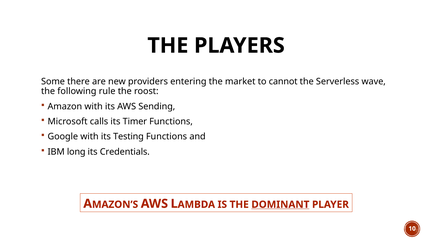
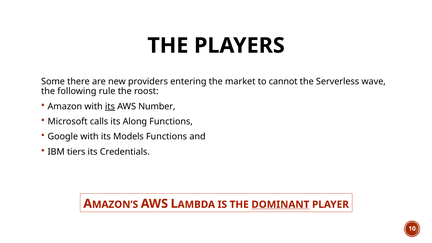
its underline: none -> present (110, 106)
Sending: Sending -> Number (157, 106)
Timer: Timer -> Along (135, 122)
Testing: Testing -> Models (128, 137)
long: long -> tiers (76, 152)
